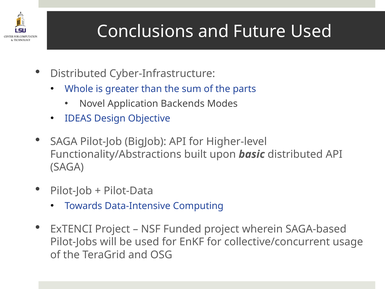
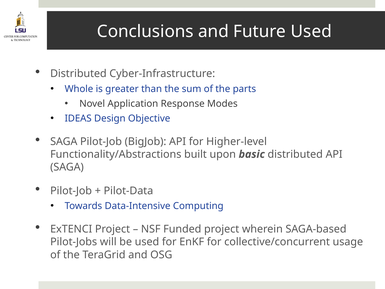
Backends: Backends -> Response (183, 104)
